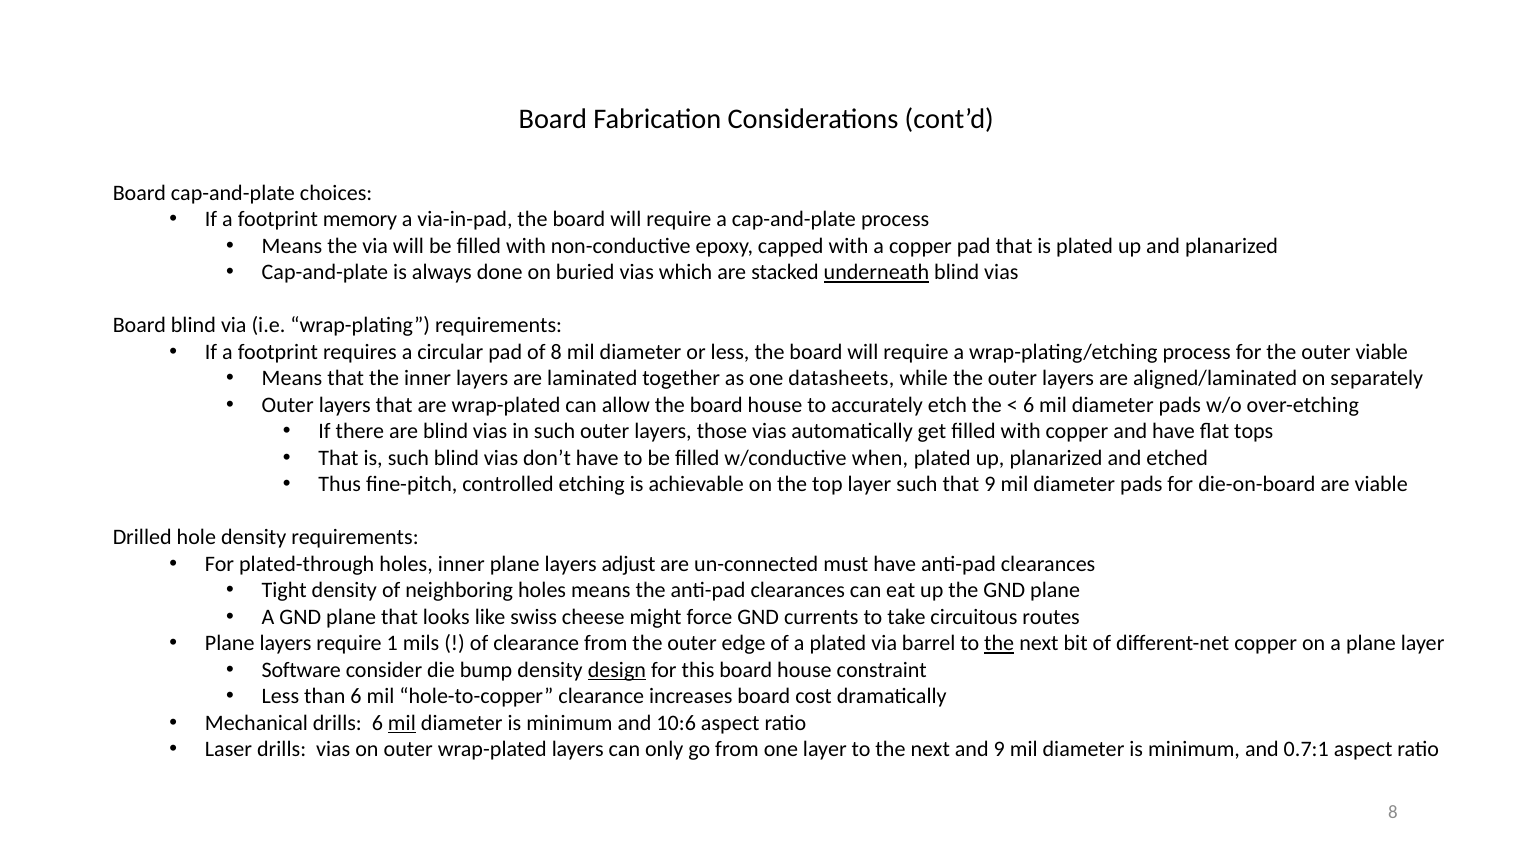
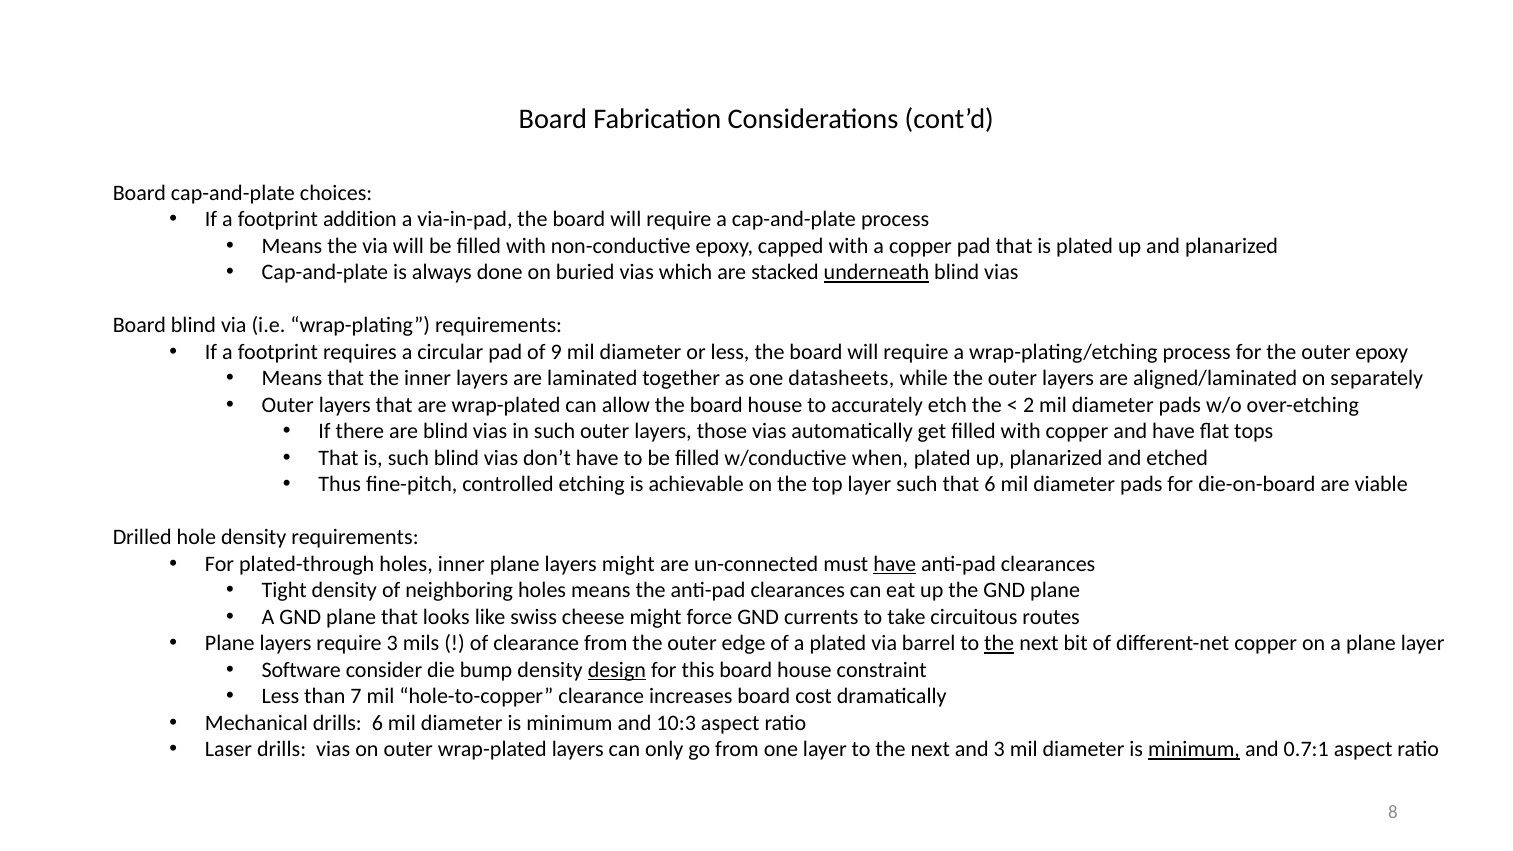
memory: memory -> addition (360, 220)
of 8: 8 -> 9 (556, 352)
outer viable: viable -> epoxy (1382, 352)
6: 6 -> 2 (1029, 405)
that 9: 9 -> 6 (990, 485)
layers adjust: adjust -> might (628, 564)
have underline: none -> present (895, 564)
require 1: 1 -> 3 (392, 644)
than 6: 6 -> 7 (356, 697)
mil underline: present -> none (402, 723)
10:6: 10:6 -> 10:3 (676, 723)
and 9: 9 -> 3 (999, 750)
minimum underline: none -> present (1194, 750)
